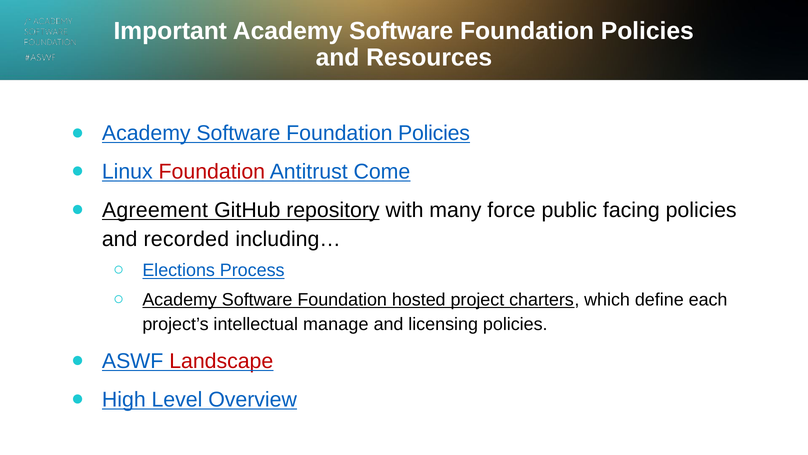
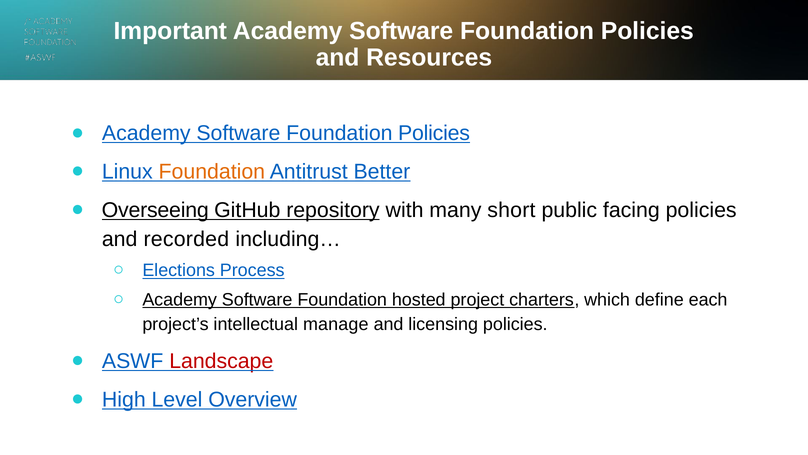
Foundation colour: red -> orange (212, 171)
Come: Come -> Better (382, 171)
Agreement: Agreement -> Overseeing (155, 210)
force: force -> short (511, 210)
